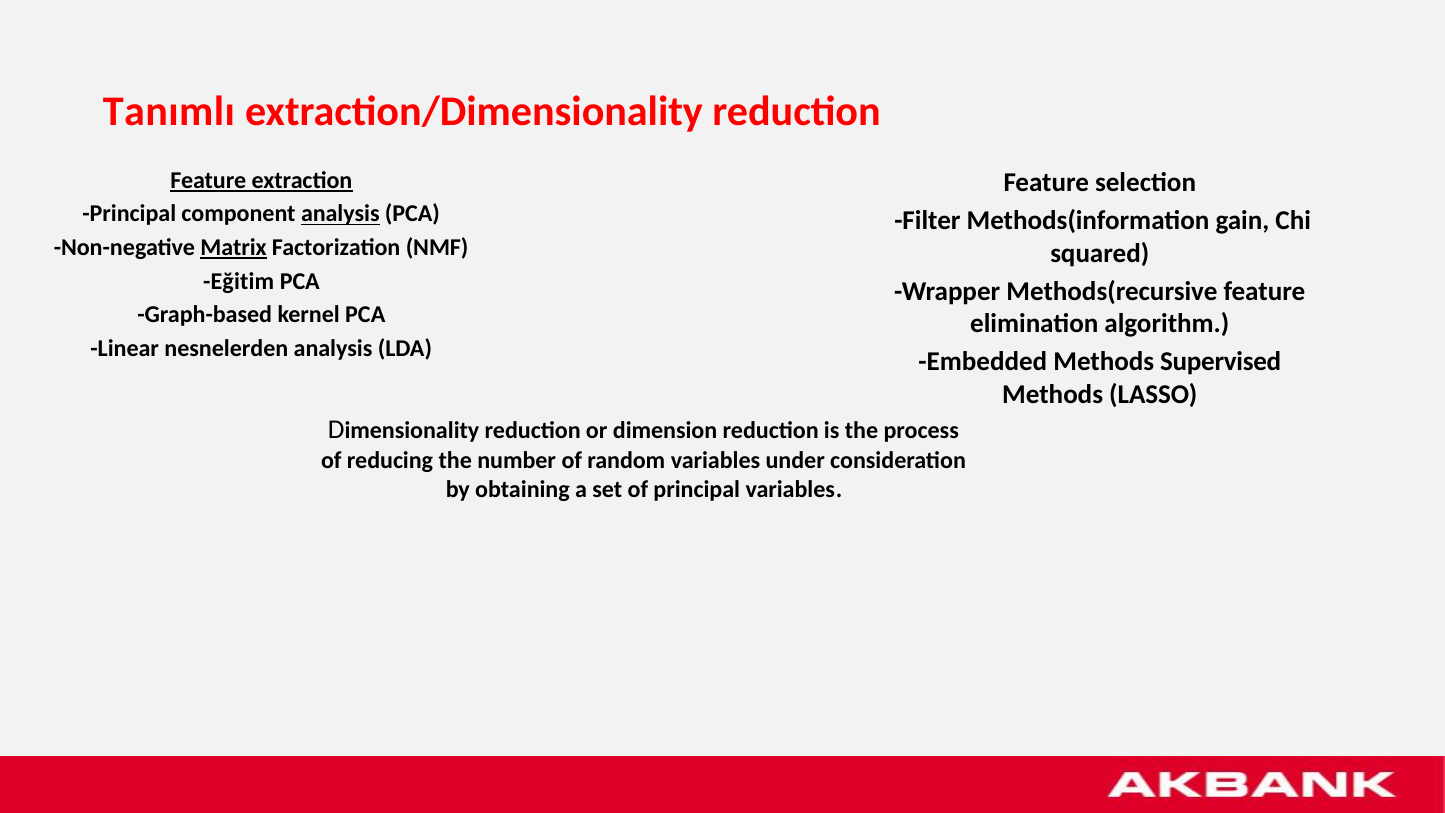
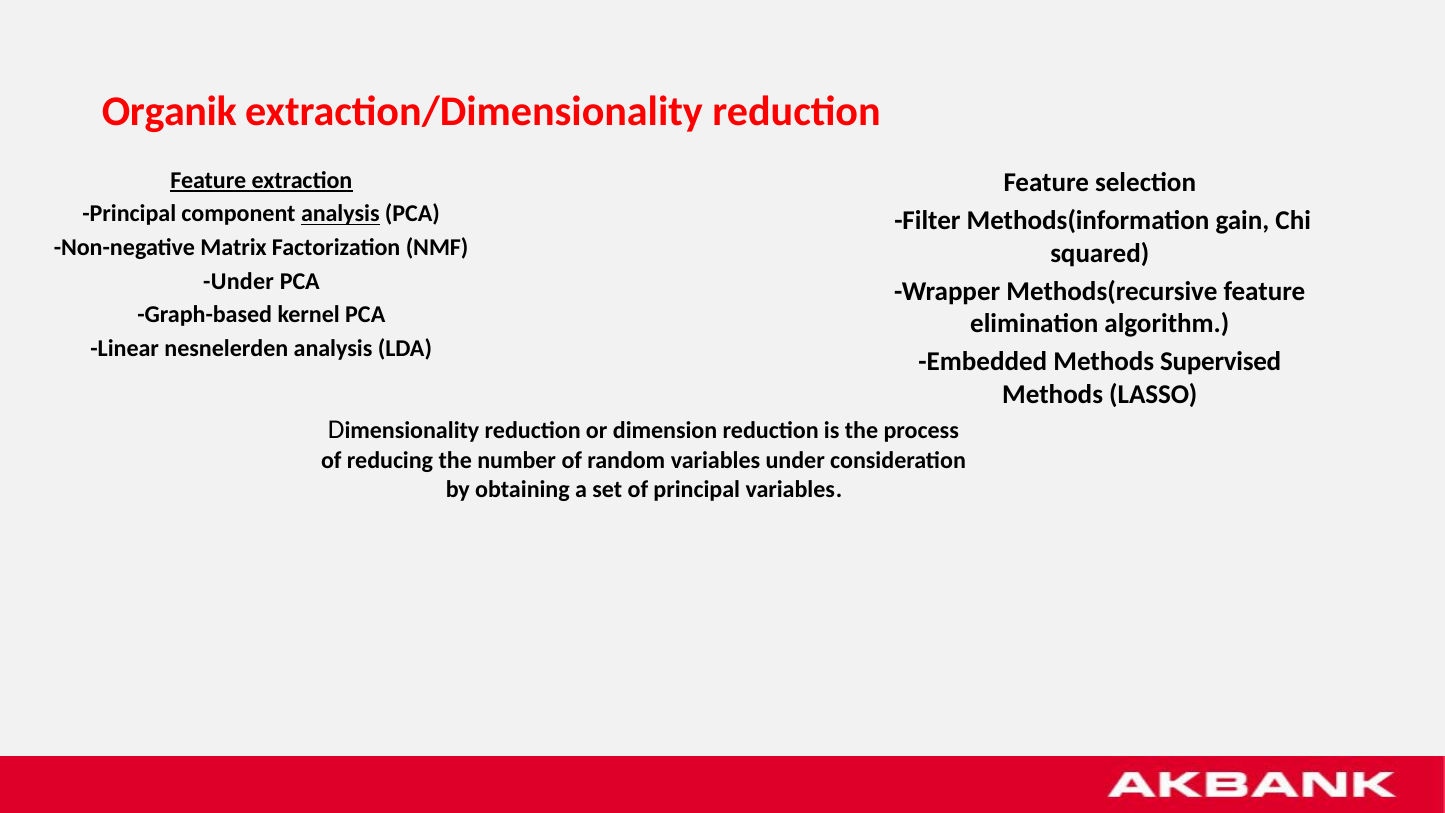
Tanımlı: Tanımlı -> Organik (169, 111)
Matrix underline: present -> none (233, 248)
Eğitim: Eğitim -> Under (239, 281)
